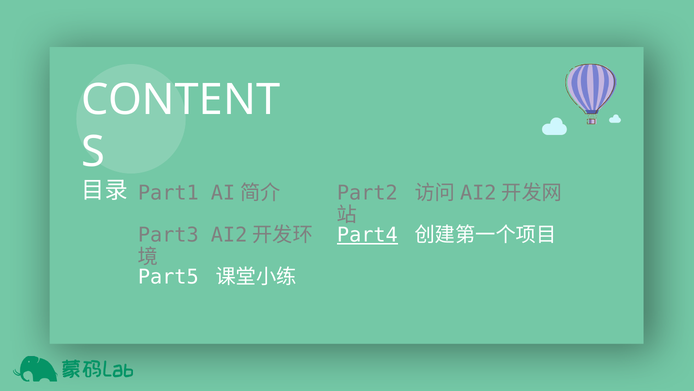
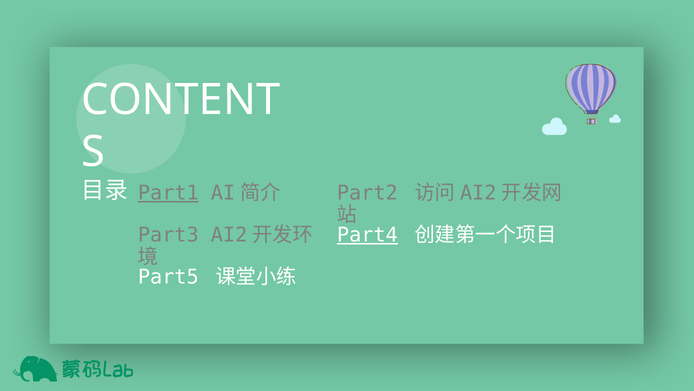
Part1 underline: none -> present (168, 193)
